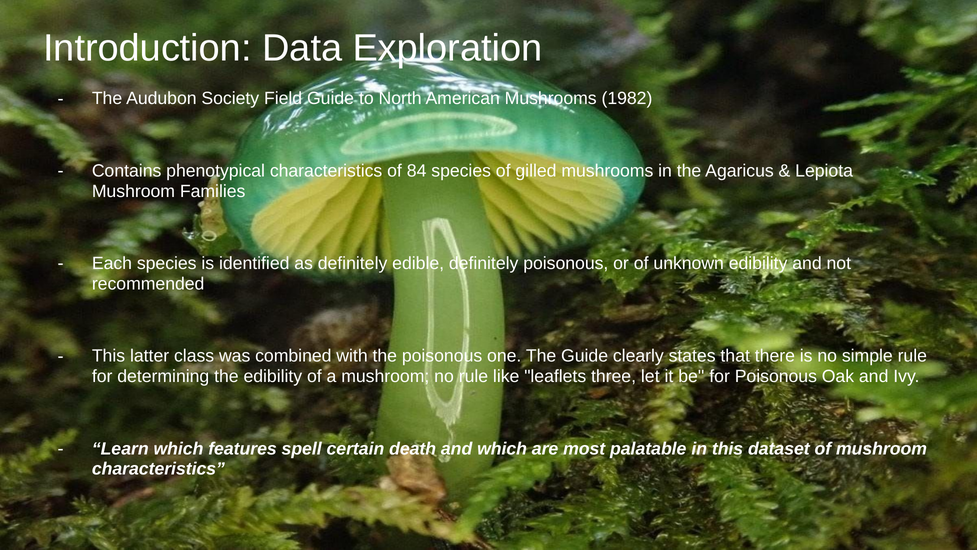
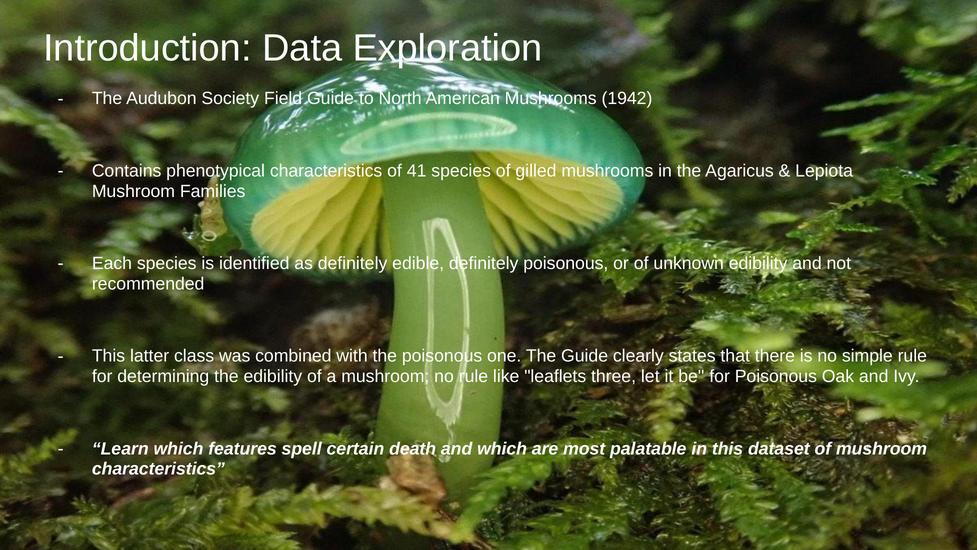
1982: 1982 -> 1942 (627, 99)
84: 84 -> 41 (417, 171)
